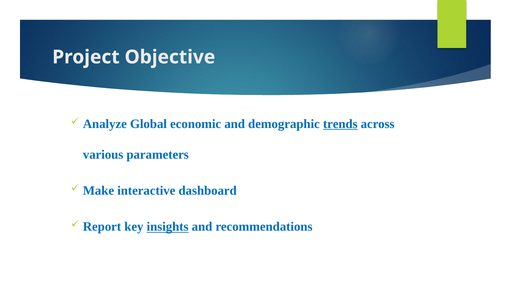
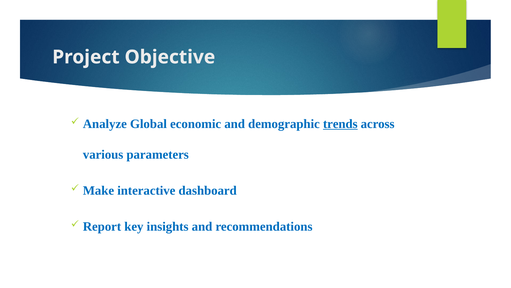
insights underline: present -> none (168, 226)
